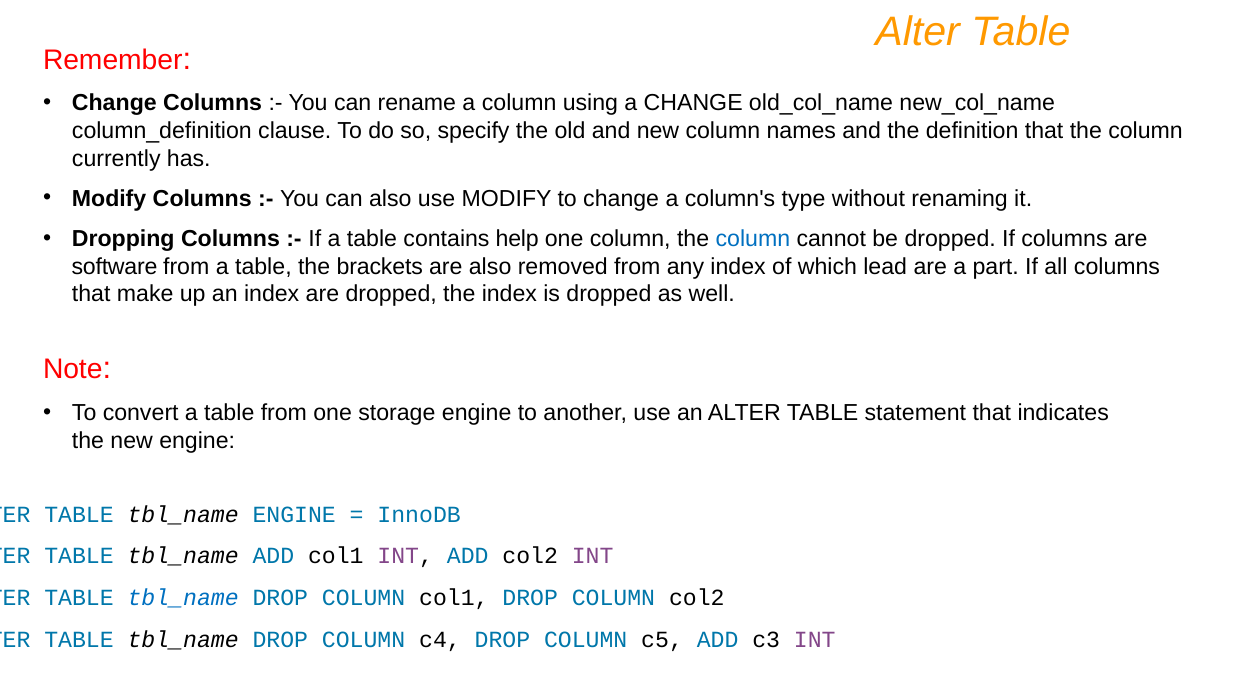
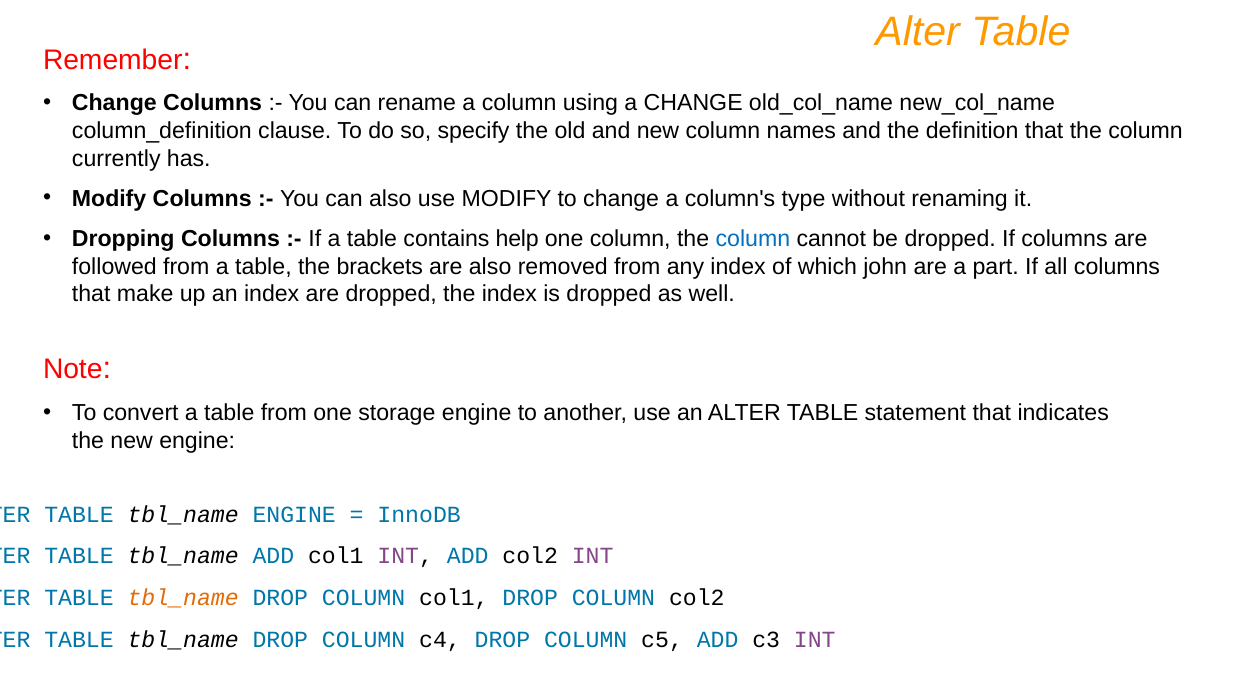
software: software -> followed (114, 266)
lead: lead -> john (885, 266)
tbl_name colour: blue -> orange (183, 598)
